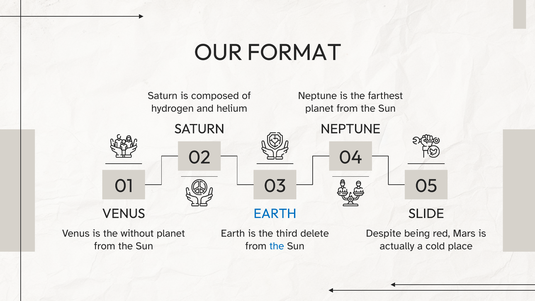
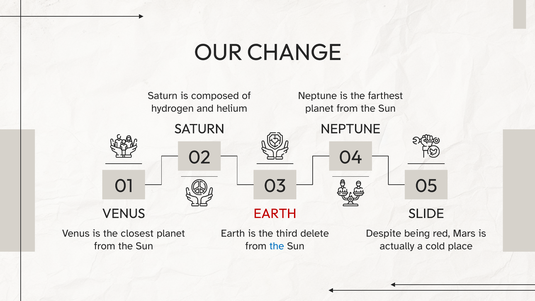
FORMAT: FORMAT -> CHANGE (294, 52)
EARTH colour: blue -> red (275, 214)
without: without -> closest (137, 233)
